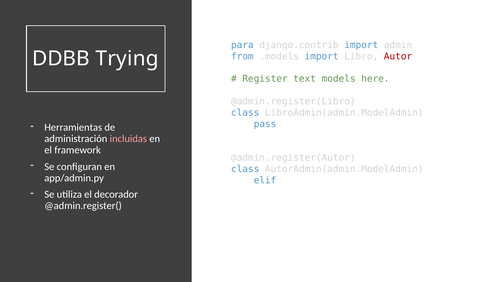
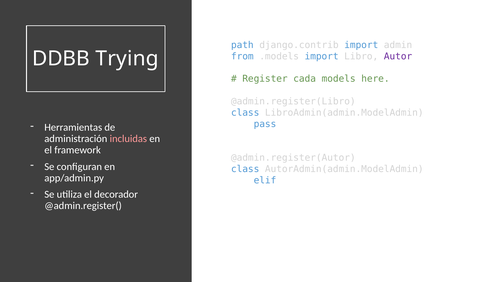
para: para -> path (242, 45)
Autor colour: red -> purple (398, 56)
text: text -> cada (305, 79)
